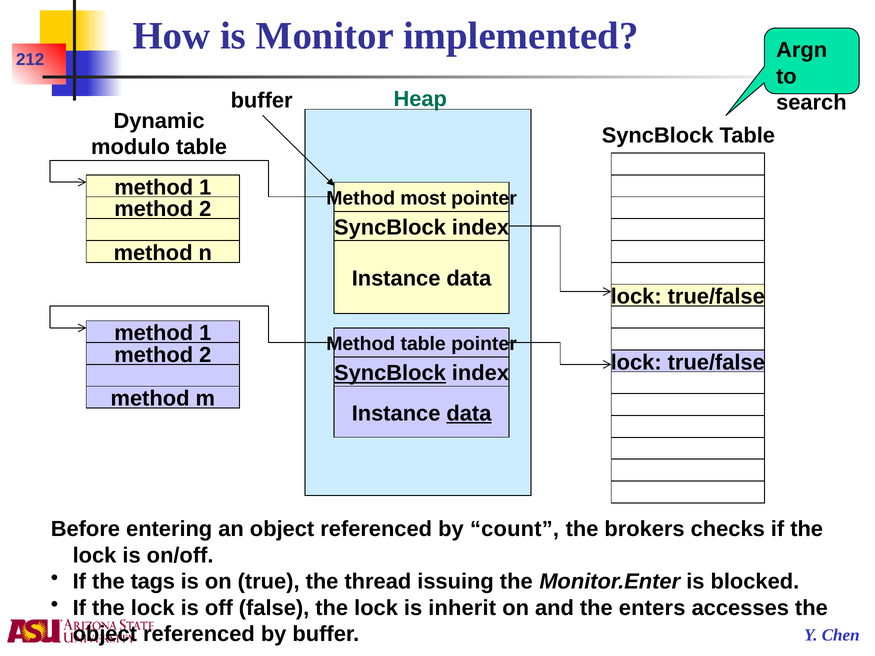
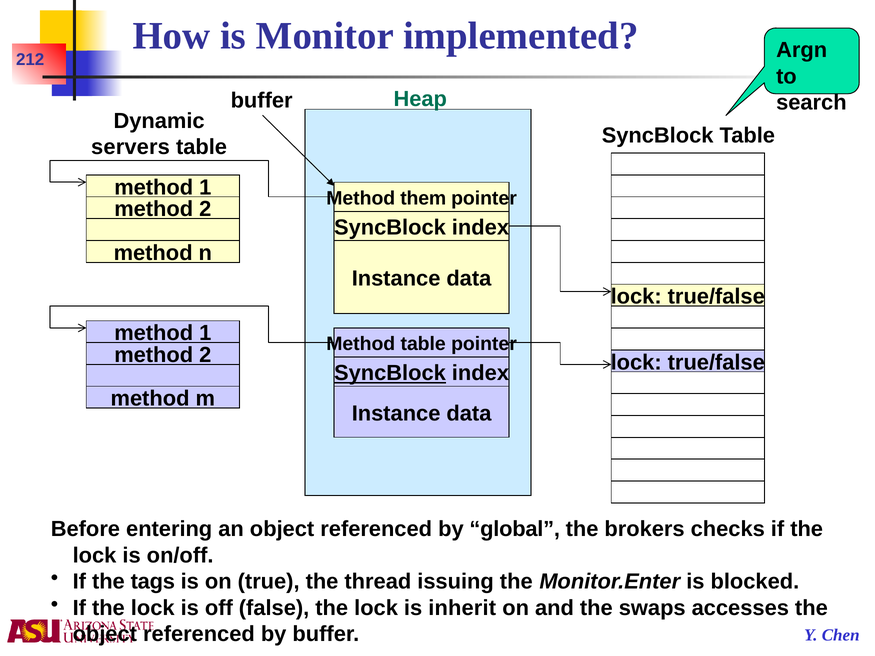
modulo: modulo -> servers (131, 147)
most: most -> them (423, 198)
data underline: present -> none (469, 413)
count: count -> global (515, 529)
enters: enters -> swaps (652, 608)
